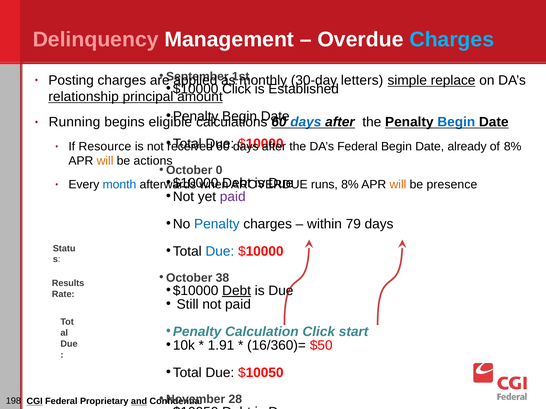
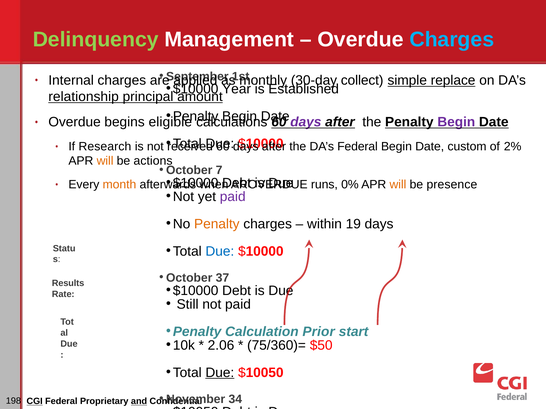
Delinquency colour: pink -> light green (96, 39)
Posting: Posting -> Internal (71, 80)
letters: letters -> collect (362, 80)
Click: Click -> Year (237, 89)
Running: Running -> Overdue (75, 122)
days colour: blue -> purple (306, 122)
Begin colour: blue -> purple (456, 122)
Resource: Resource -> Research (105, 147)
already: already -> custom (467, 147)
of 8%: 8% -> 2% (513, 147)
0: 0 -> 7 (219, 171)
month colour: blue -> orange (119, 185)
runs 8%: 8% -> 0% (350, 185)
Penalty colour: blue -> orange (217, 224)
79: 79 -> 19 (353, 224)
38: 38 -> 37 (222, 278)
Debt underline: present -> none (237, 291)
Calculation Click: Click -> Prior (319, 332)
1.91: 1.91 -> 2.06 (221, 346)
16/360)=: 16/360)= -> 75/360)= (276, 346)
Due underline: none -> present (220, 373)
28: 28 -> 34 (235, 400)
